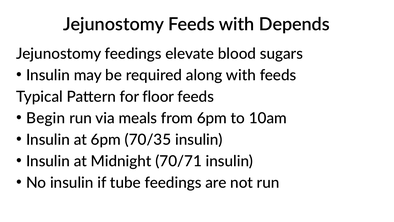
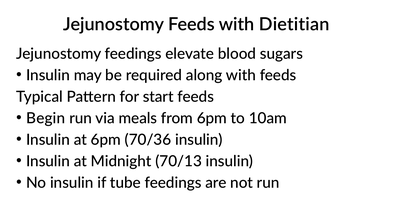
Depends: Depends -> Dietitian (294, 24)
floor: floor -> start (158, 97)
70/35: 70/35 -> 70/36 (148, 139)
70/71: 70/71 -> 70/13 (179, 161)
